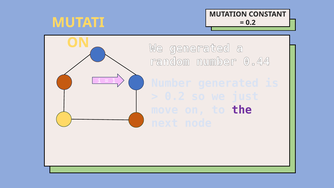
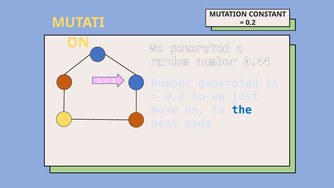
the colour: purple -> blue (242, 110)
